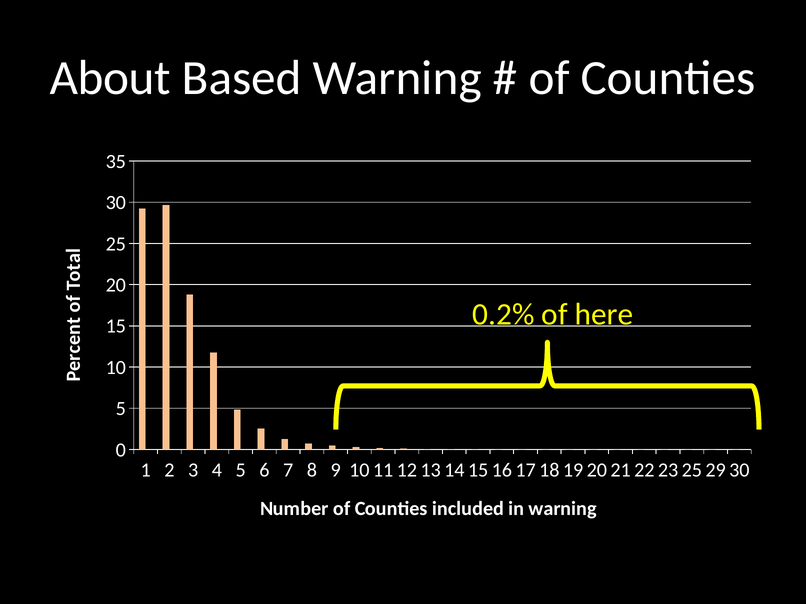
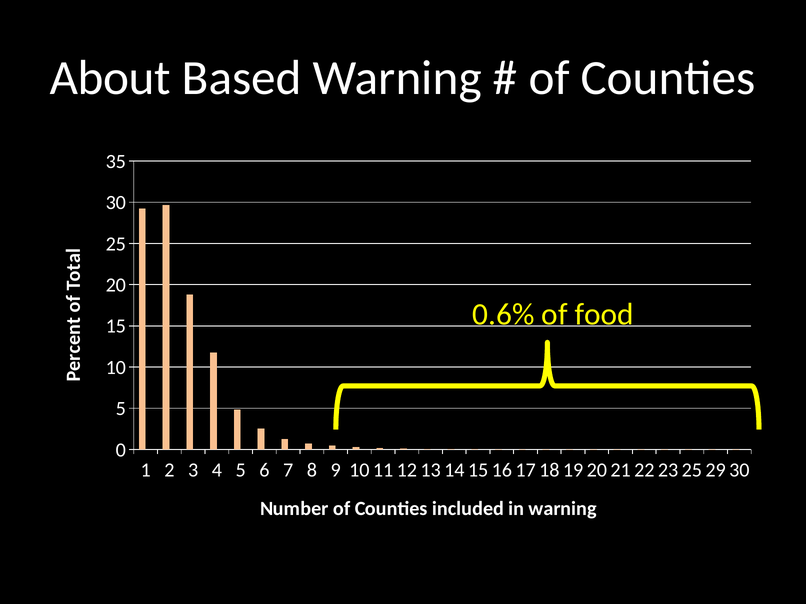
0.2%: 0.2% -> 0.6% (503, 315)
here: here -> food (604, 315)
